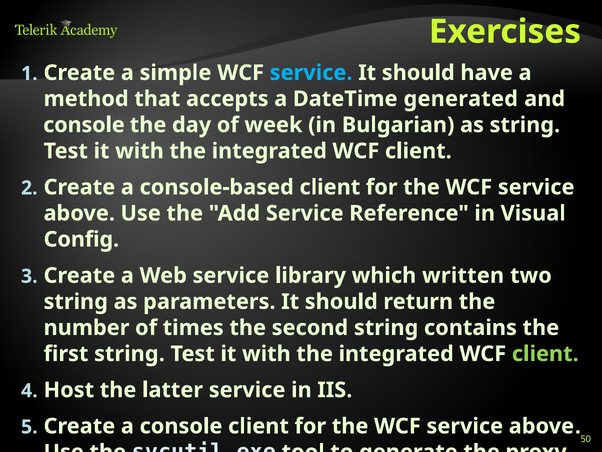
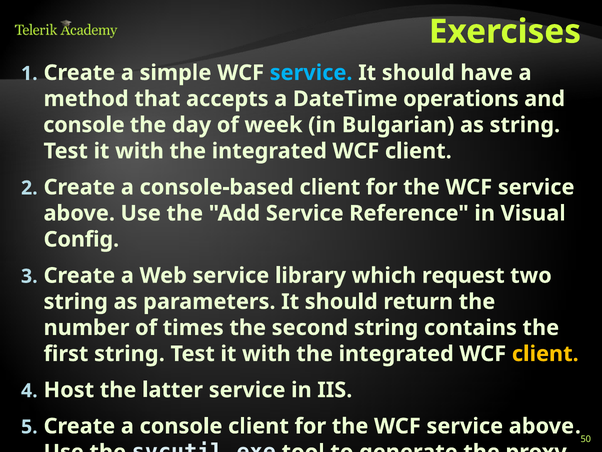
generated: generated -> operations (461, 99)
written: written -> request (463, 275)
client colour: light green -> yellow (545, 354)
